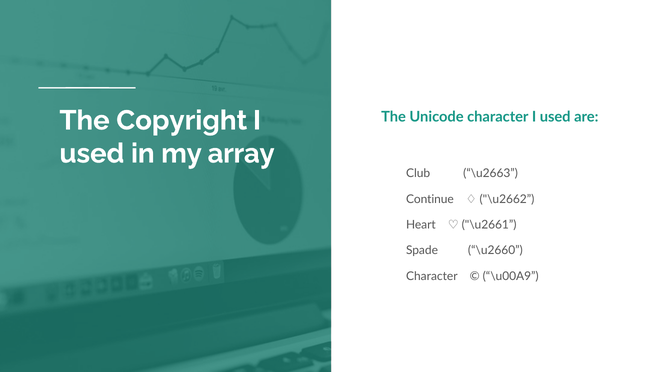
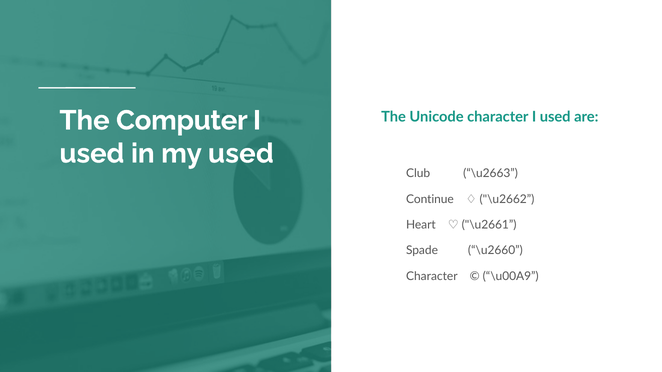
Copyright: Copyright -> Computer (182, 121)
my array: array -> used (241, 154)
